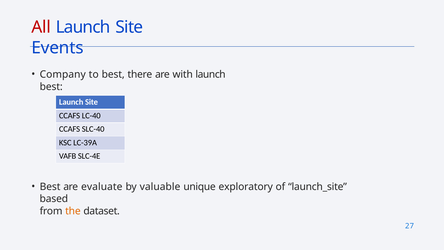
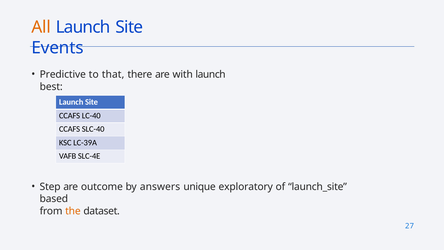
All colour: red -> orange (41, 27)
Company: Company -> Predictive (63, 74)
to best: best -> that (113, 74)
Best: Best -> Step (50, 186)
evaluate: evaluate -> outcome (102, 186)
valuable: valuable -> answers (160, 186)
